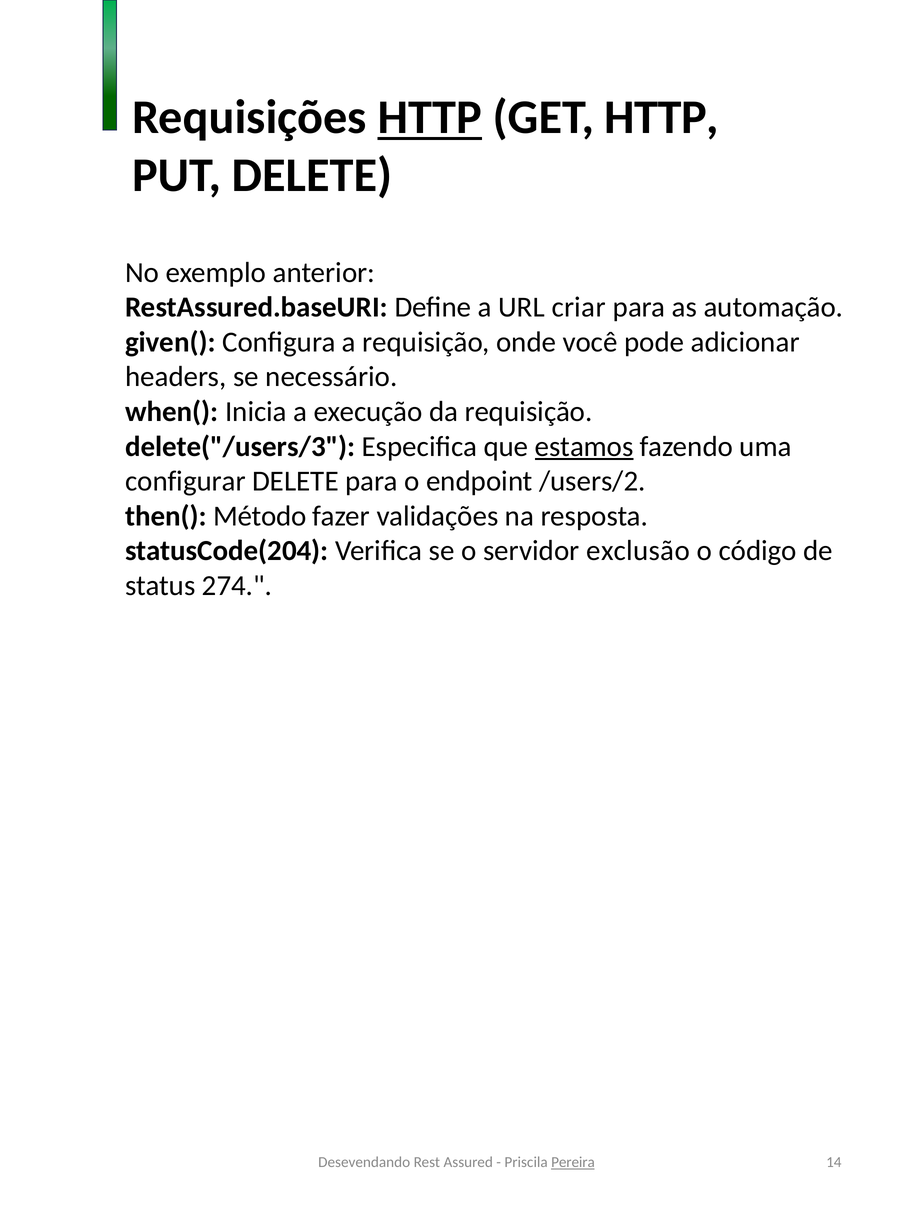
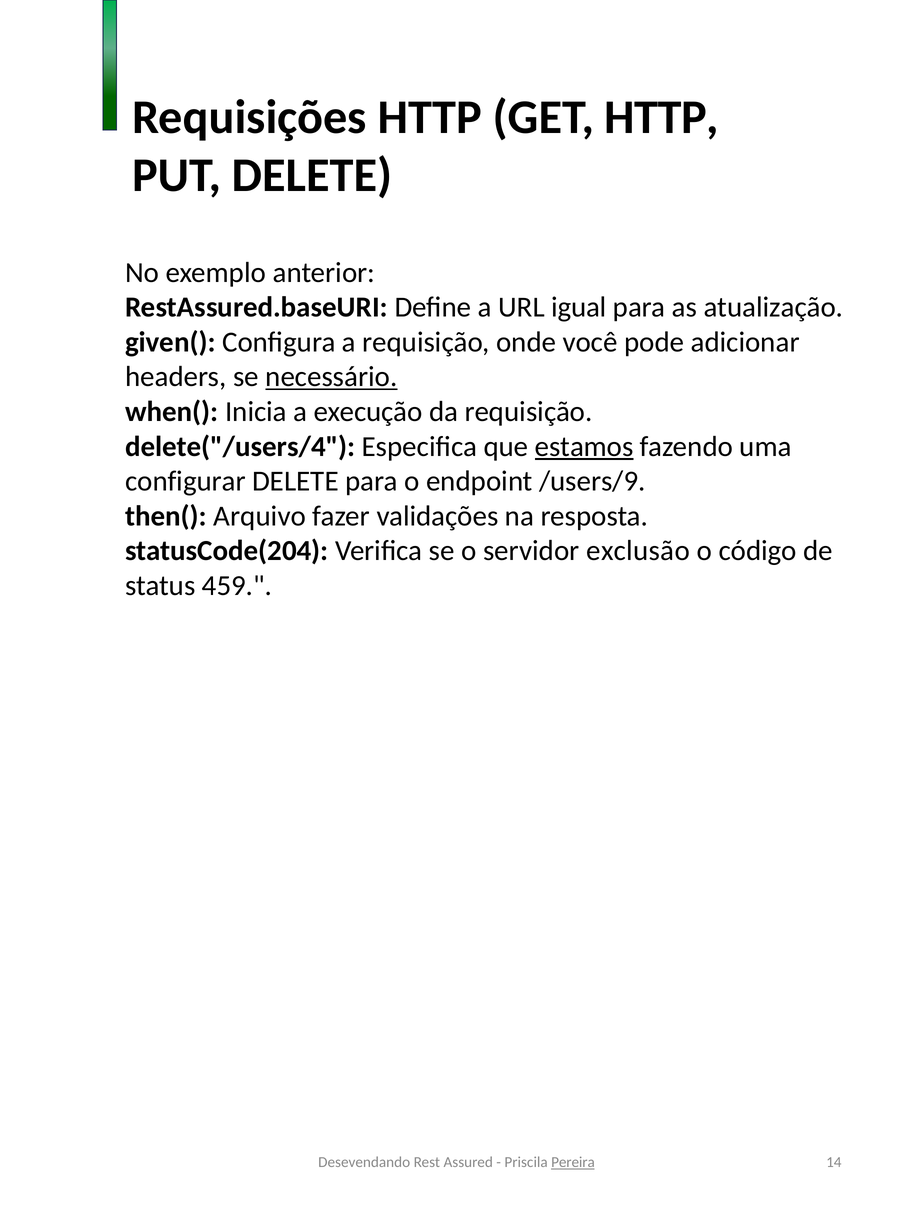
HTTP underline: present -> none (430, 117)
criar: criar -> igual (579, 307)
automação: automação -> atualização (773, 307)
necessário underline: none -> present (331, 377)
delete("/users/3: delete("/users/3 -> delete("/users/4 (240, 446)
/users/2: /users/2 -> /users/9 (592, 481)
Método: Método -> Arquivo (260, 516)
274: 274 -> 459 (237, 585)
